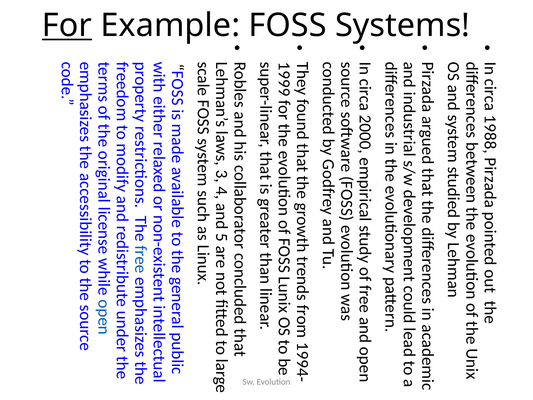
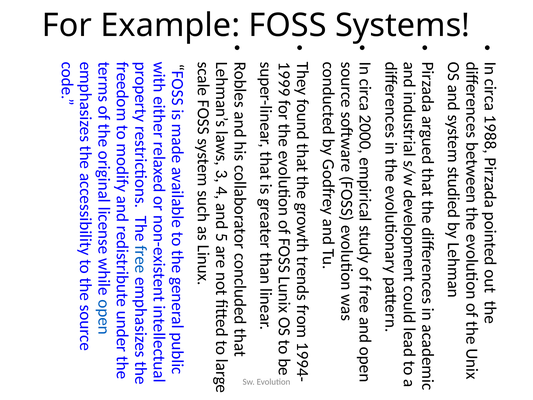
For underline: present -> none (67, 25)
